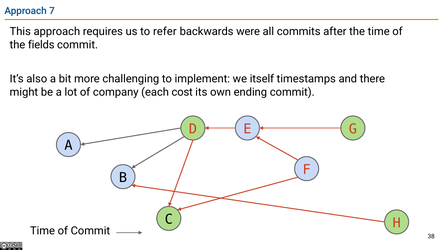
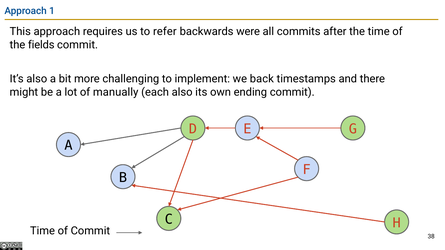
7: 7 -> 1 (52, 11)
itself: itself -> back (262, 79)
company: company -> manually (116, 92)
each cost: cost -> also (182, 92)
